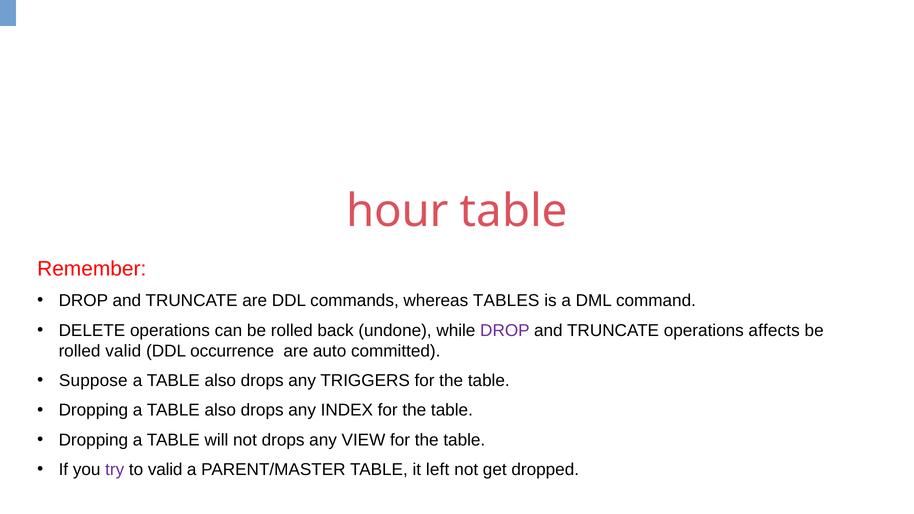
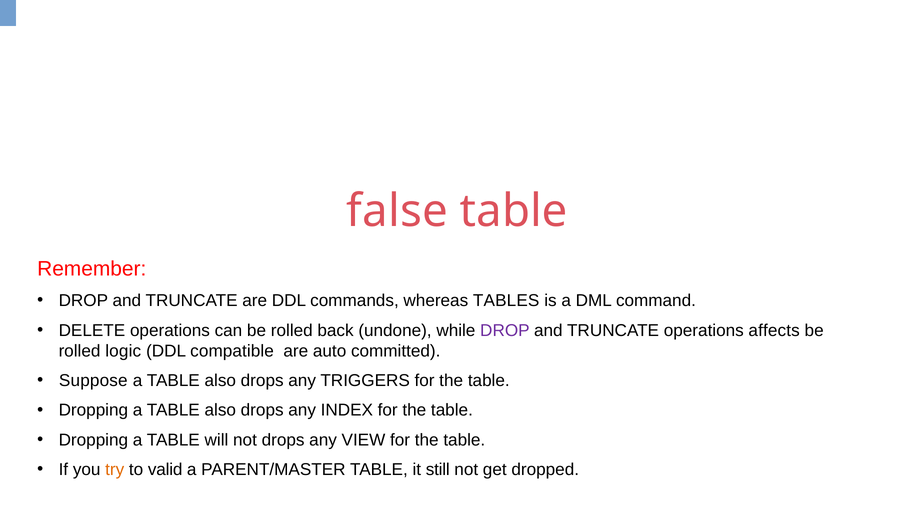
hour: hour -> false (397, 211)
rolled valid: valid -> logic (123, 351)
occurrence: occurrence -> compatible (232, 351)
try colour: purple -> orange (115, 470)
left: left -> still (438, 470)
